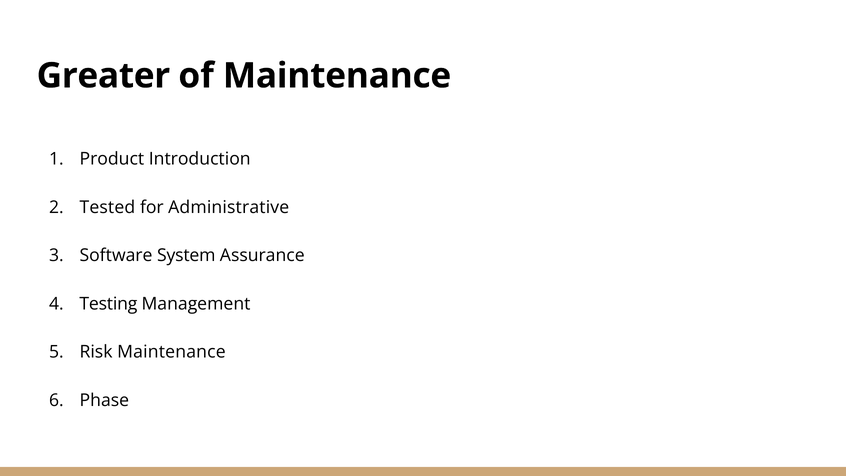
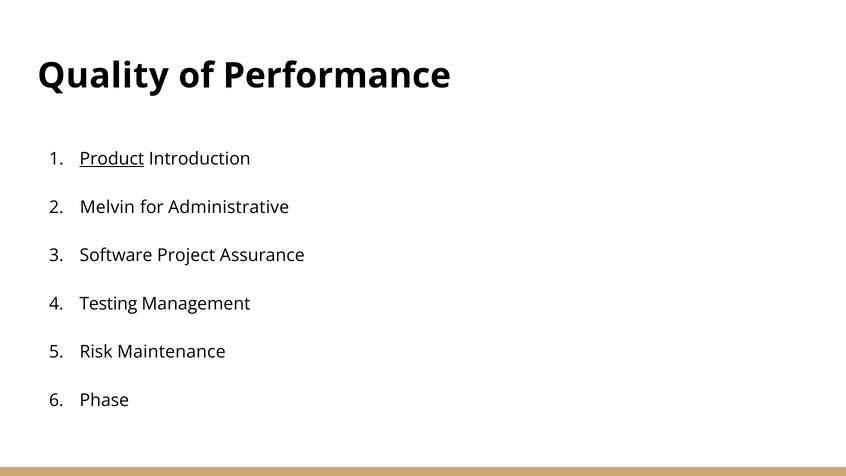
Greater: Greater -> Quality (103, 76)
of Maintenance: Maintenance -> Performance (337, 76)
Product underline: none -> present (112, 159)
Tested: Tested -> Melvin (107, 207)
System: System -> Project (186, 255)
